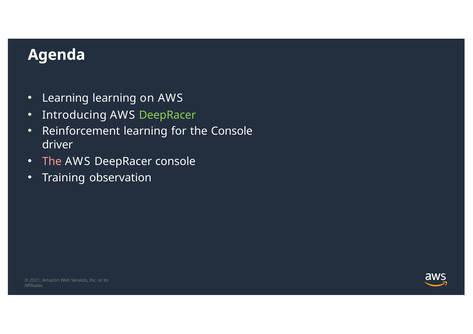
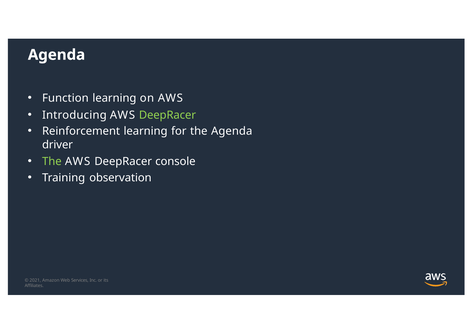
Learning: Learning -> Function (65, 98)
the Console: Console -> Agenda (232, 131)
The colour: pink -> light green (52, 162)
